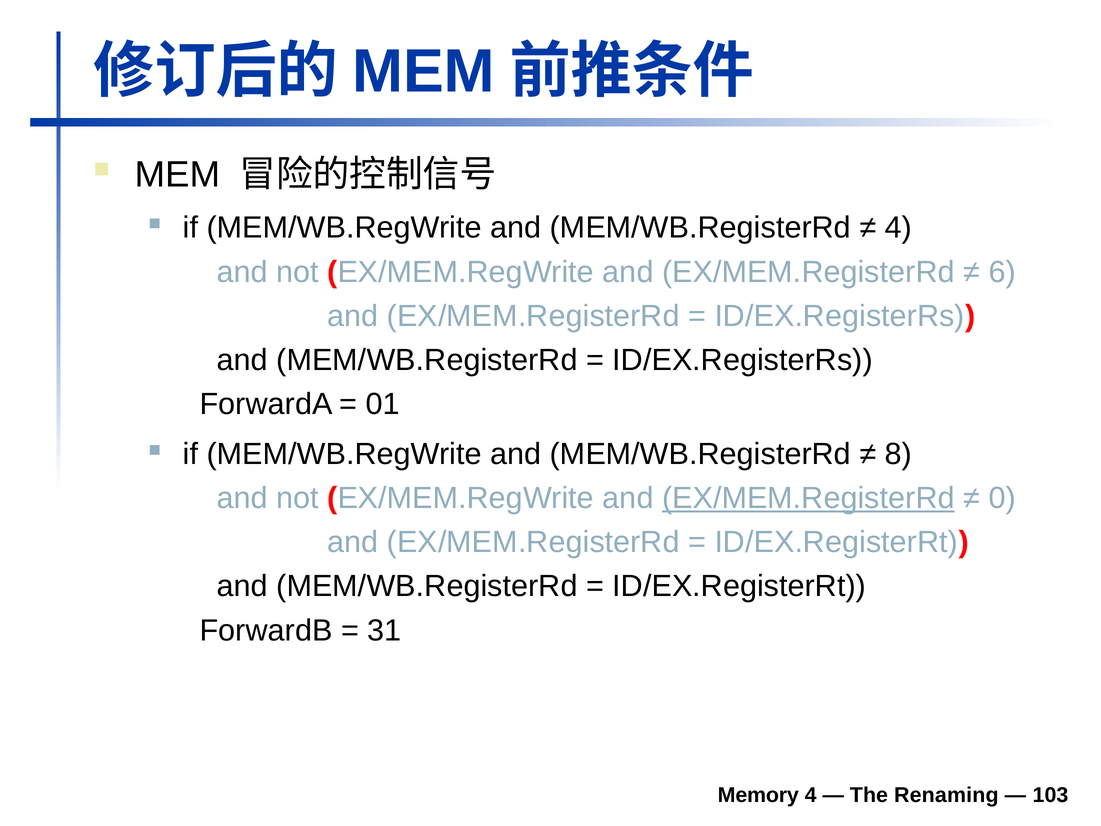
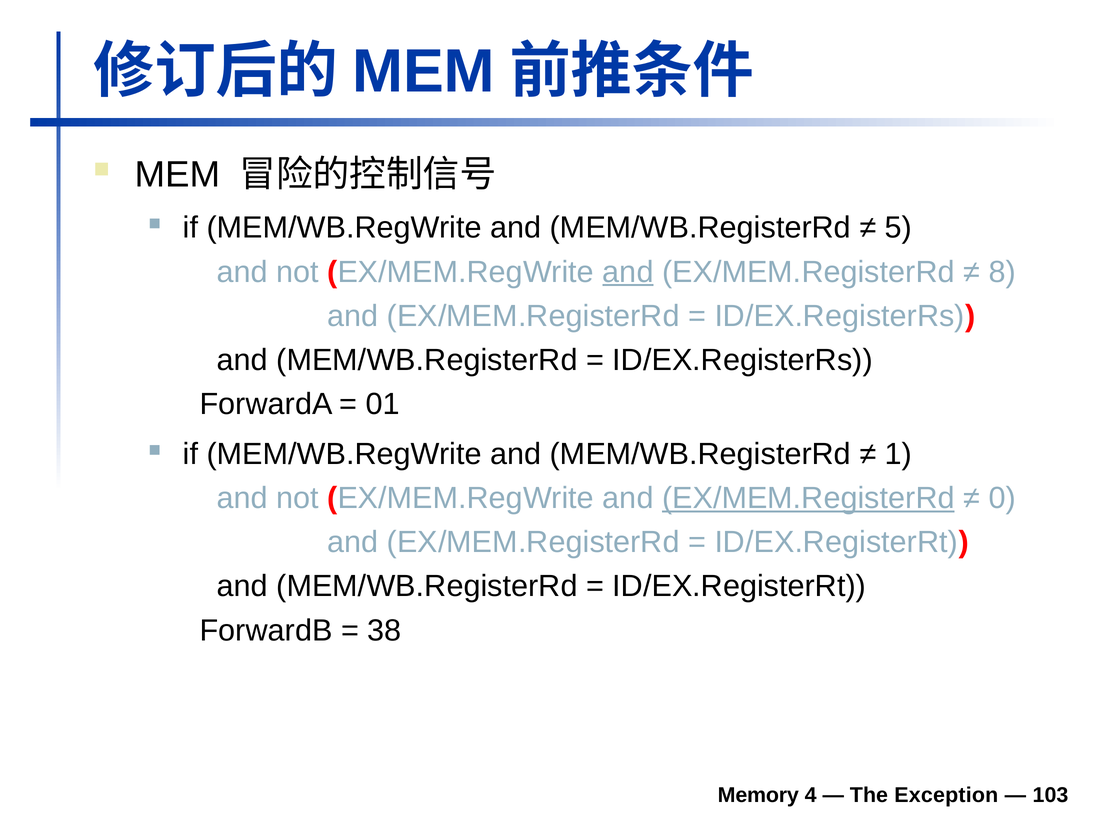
4: 4 -> 5 (898, 228)
and underline: none -> present (628, 272)
6: 6 -> 8 (1002, 272)
8: 8 -> 1 (898, 454)
31: 31 -> 38 (384, 630)
Renaming: Renaming -> Exception (946, 795)
